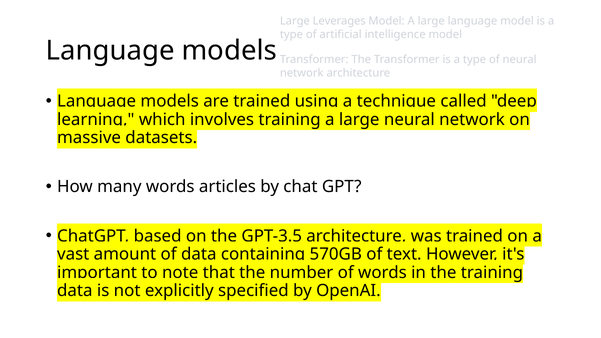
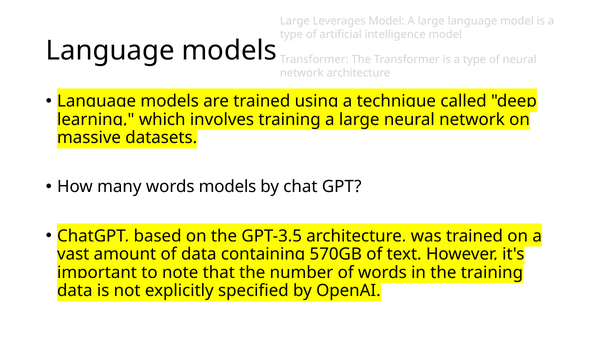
words articles: articles -> models (228, 187)
